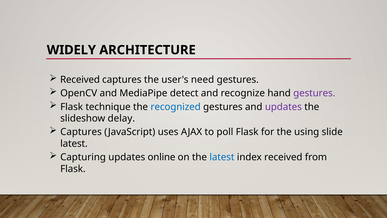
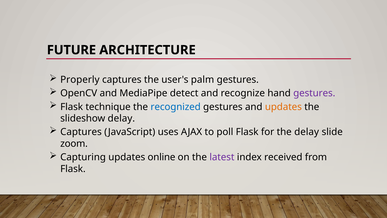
WIDELY: WIDELY -> FUTURE (71, 50)
Received: Received -> Properly (80, 80)
need: need -> palm (203, 80)
updates colour: purple -> orange (283, 107)
the using: using -> delay (307, 132)
latest: latest -> zoom (74, 143)
latest colour: blue -> purple (222, 157)
